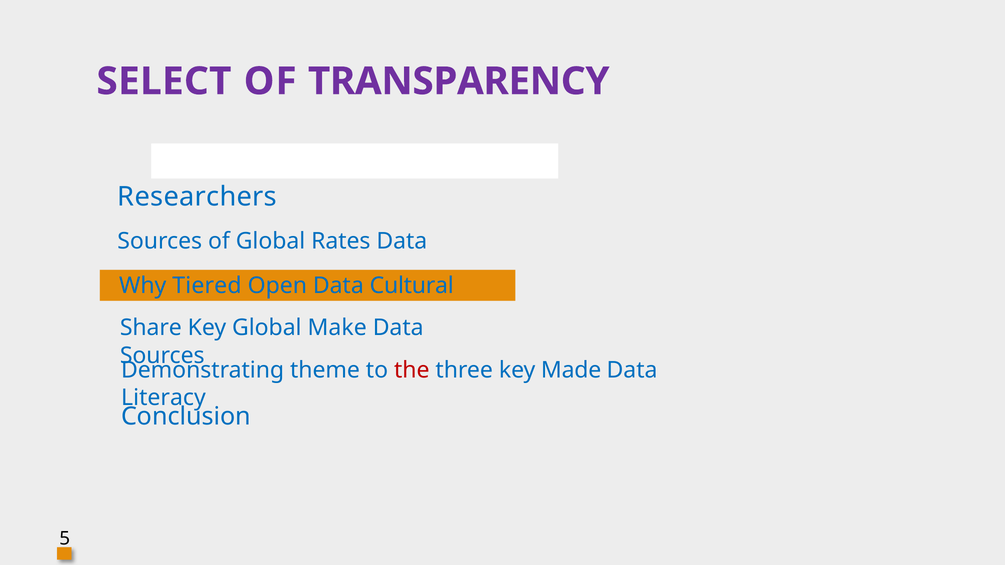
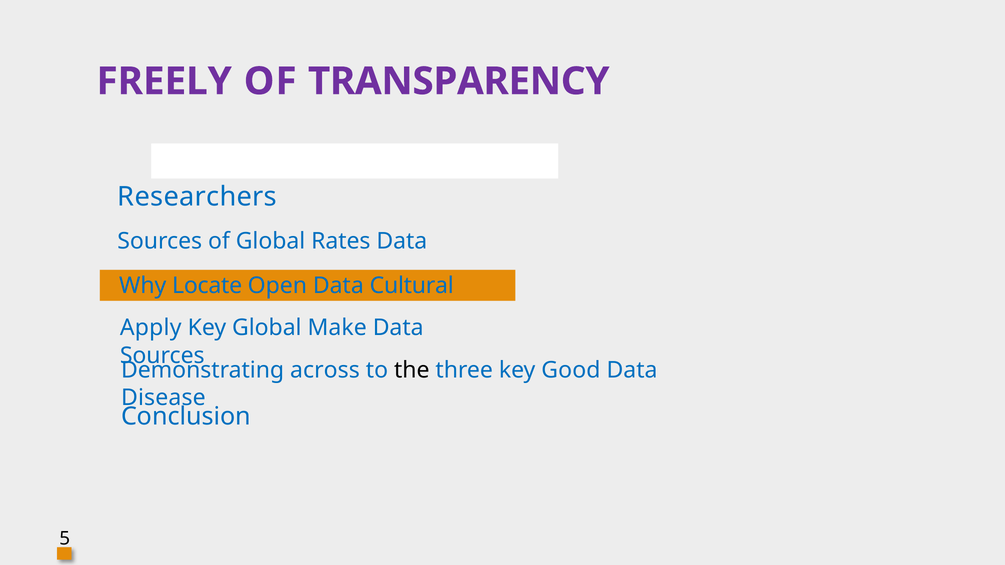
SELECT: SELECT -> FREELY (164, 81)
Tiered: Tiered -> Locate (207, 286)
Share: Share -> Apply (151, 328)
theme: theme -> across (325, 370)
the colour: red -> black (412, 370)
Made: Made -> Good (571, 370)
Literacy: Literacy -> Disease (163, 398)
